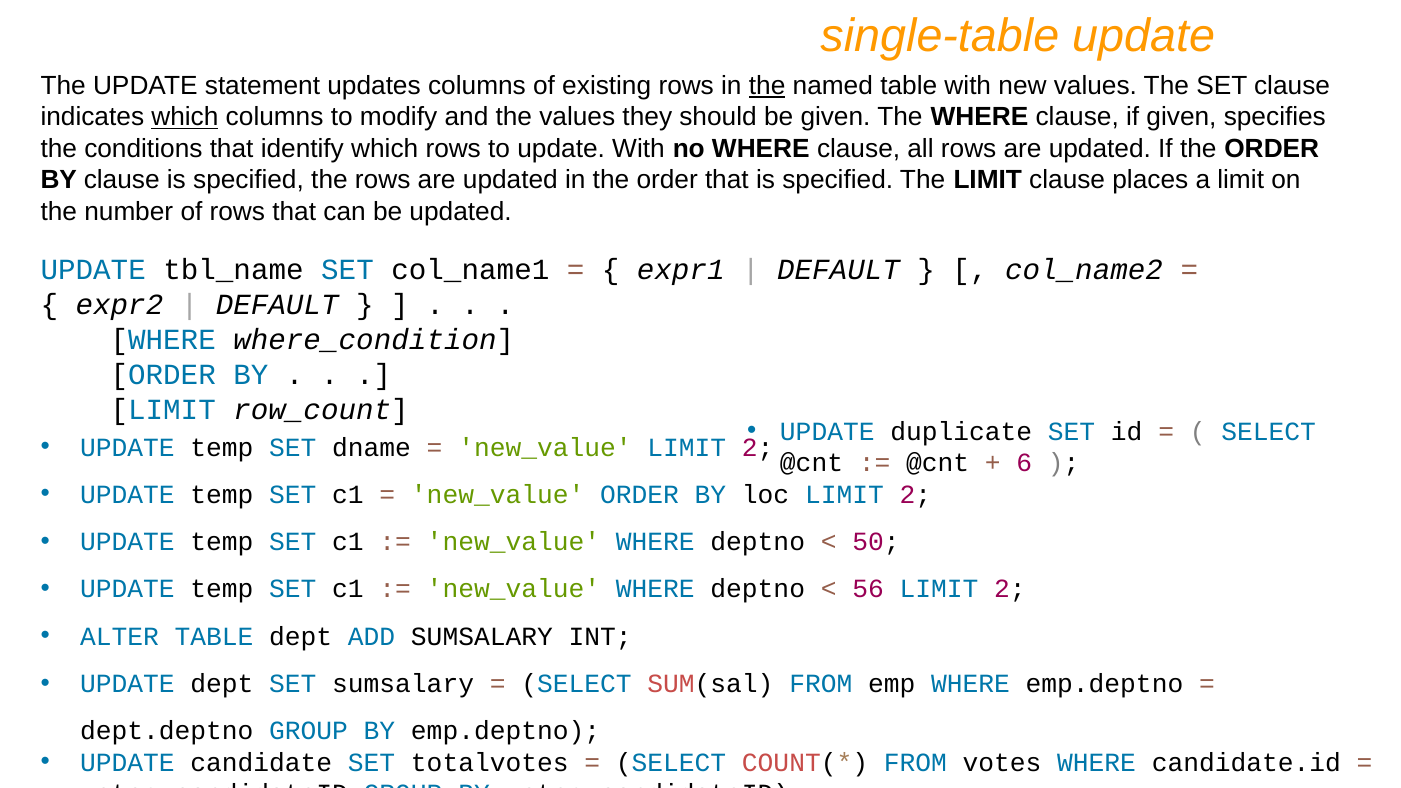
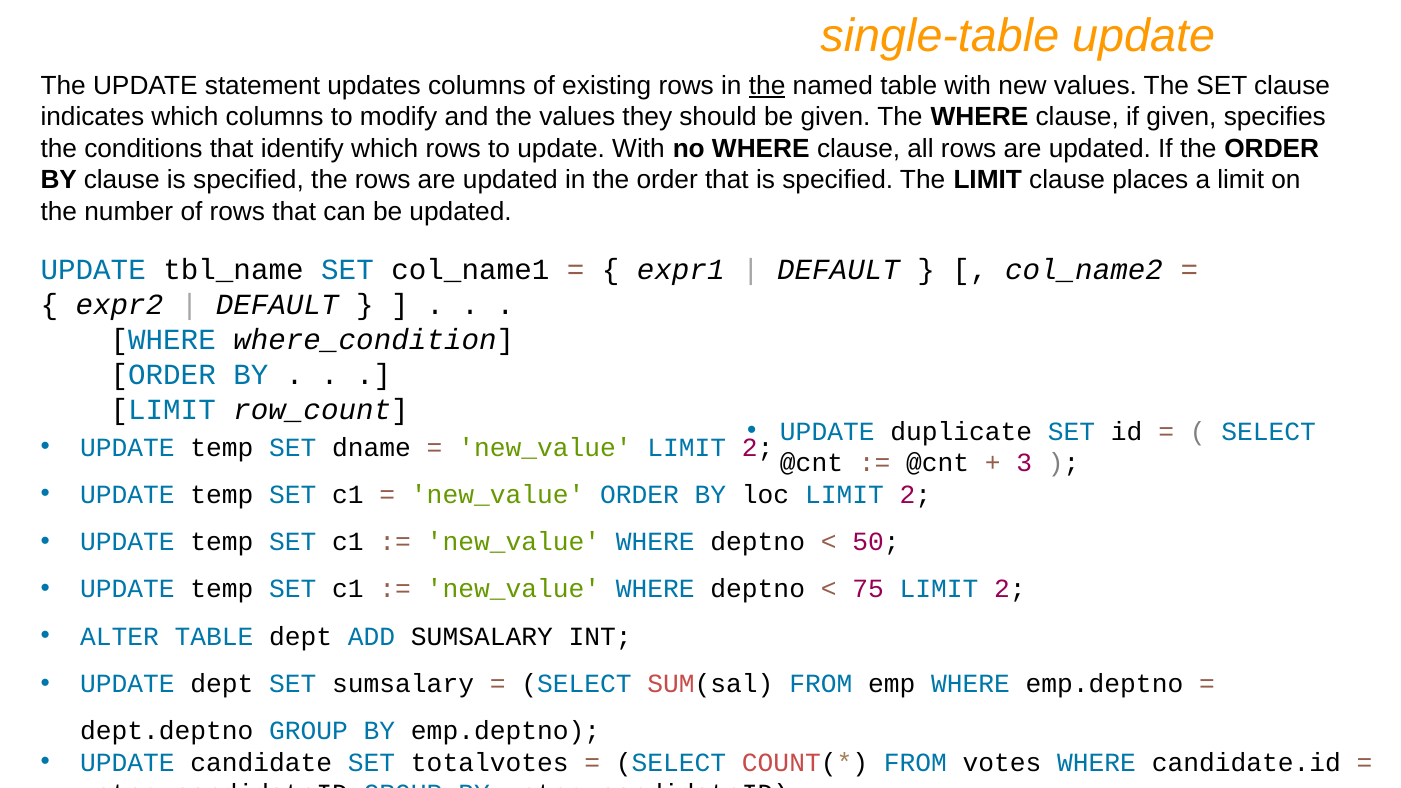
which underline: present -> none (185, 117)
6: 6 -> 3 (1024, 463)
56: 56 -> 75 (868, 589)
